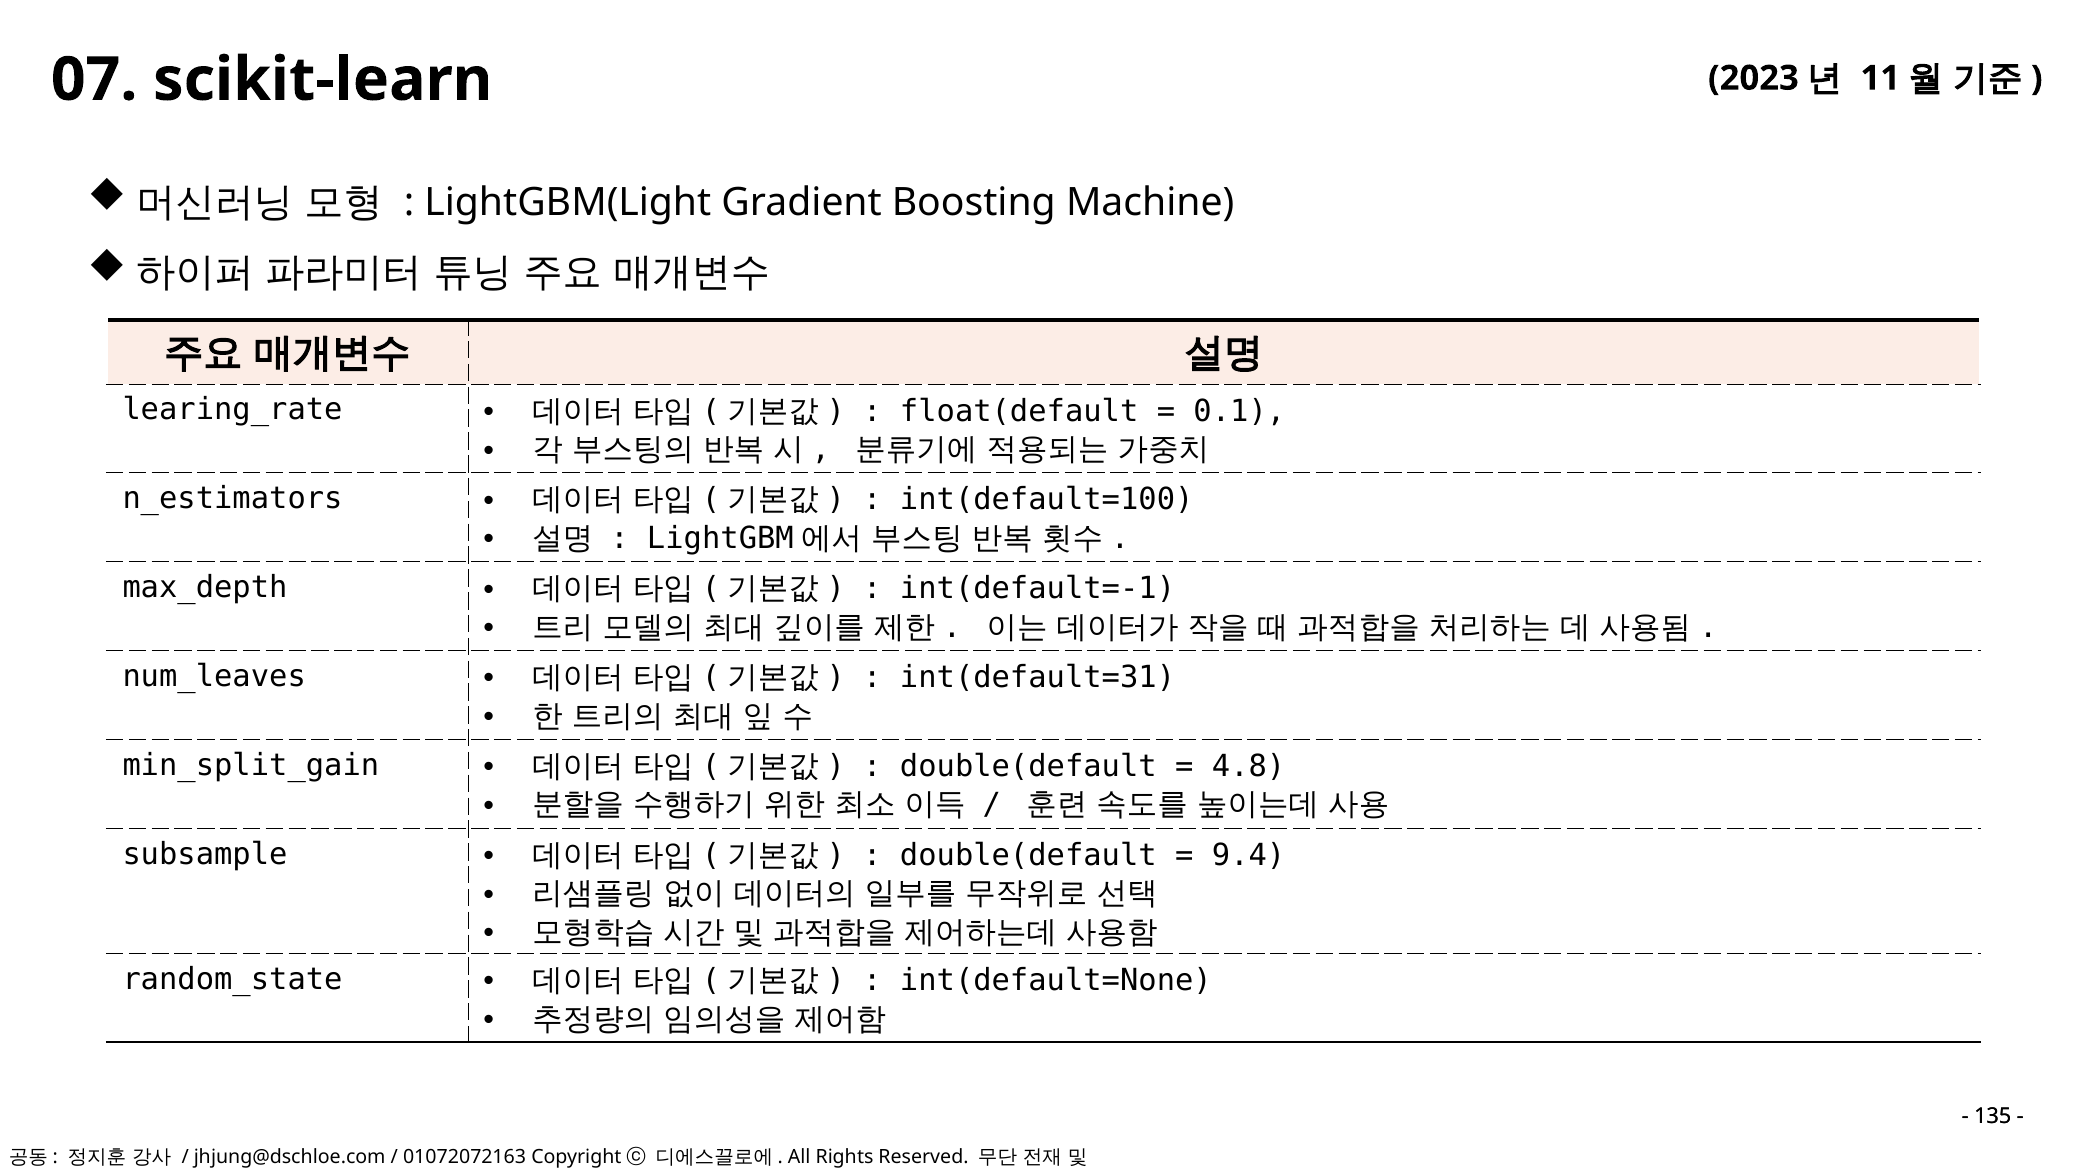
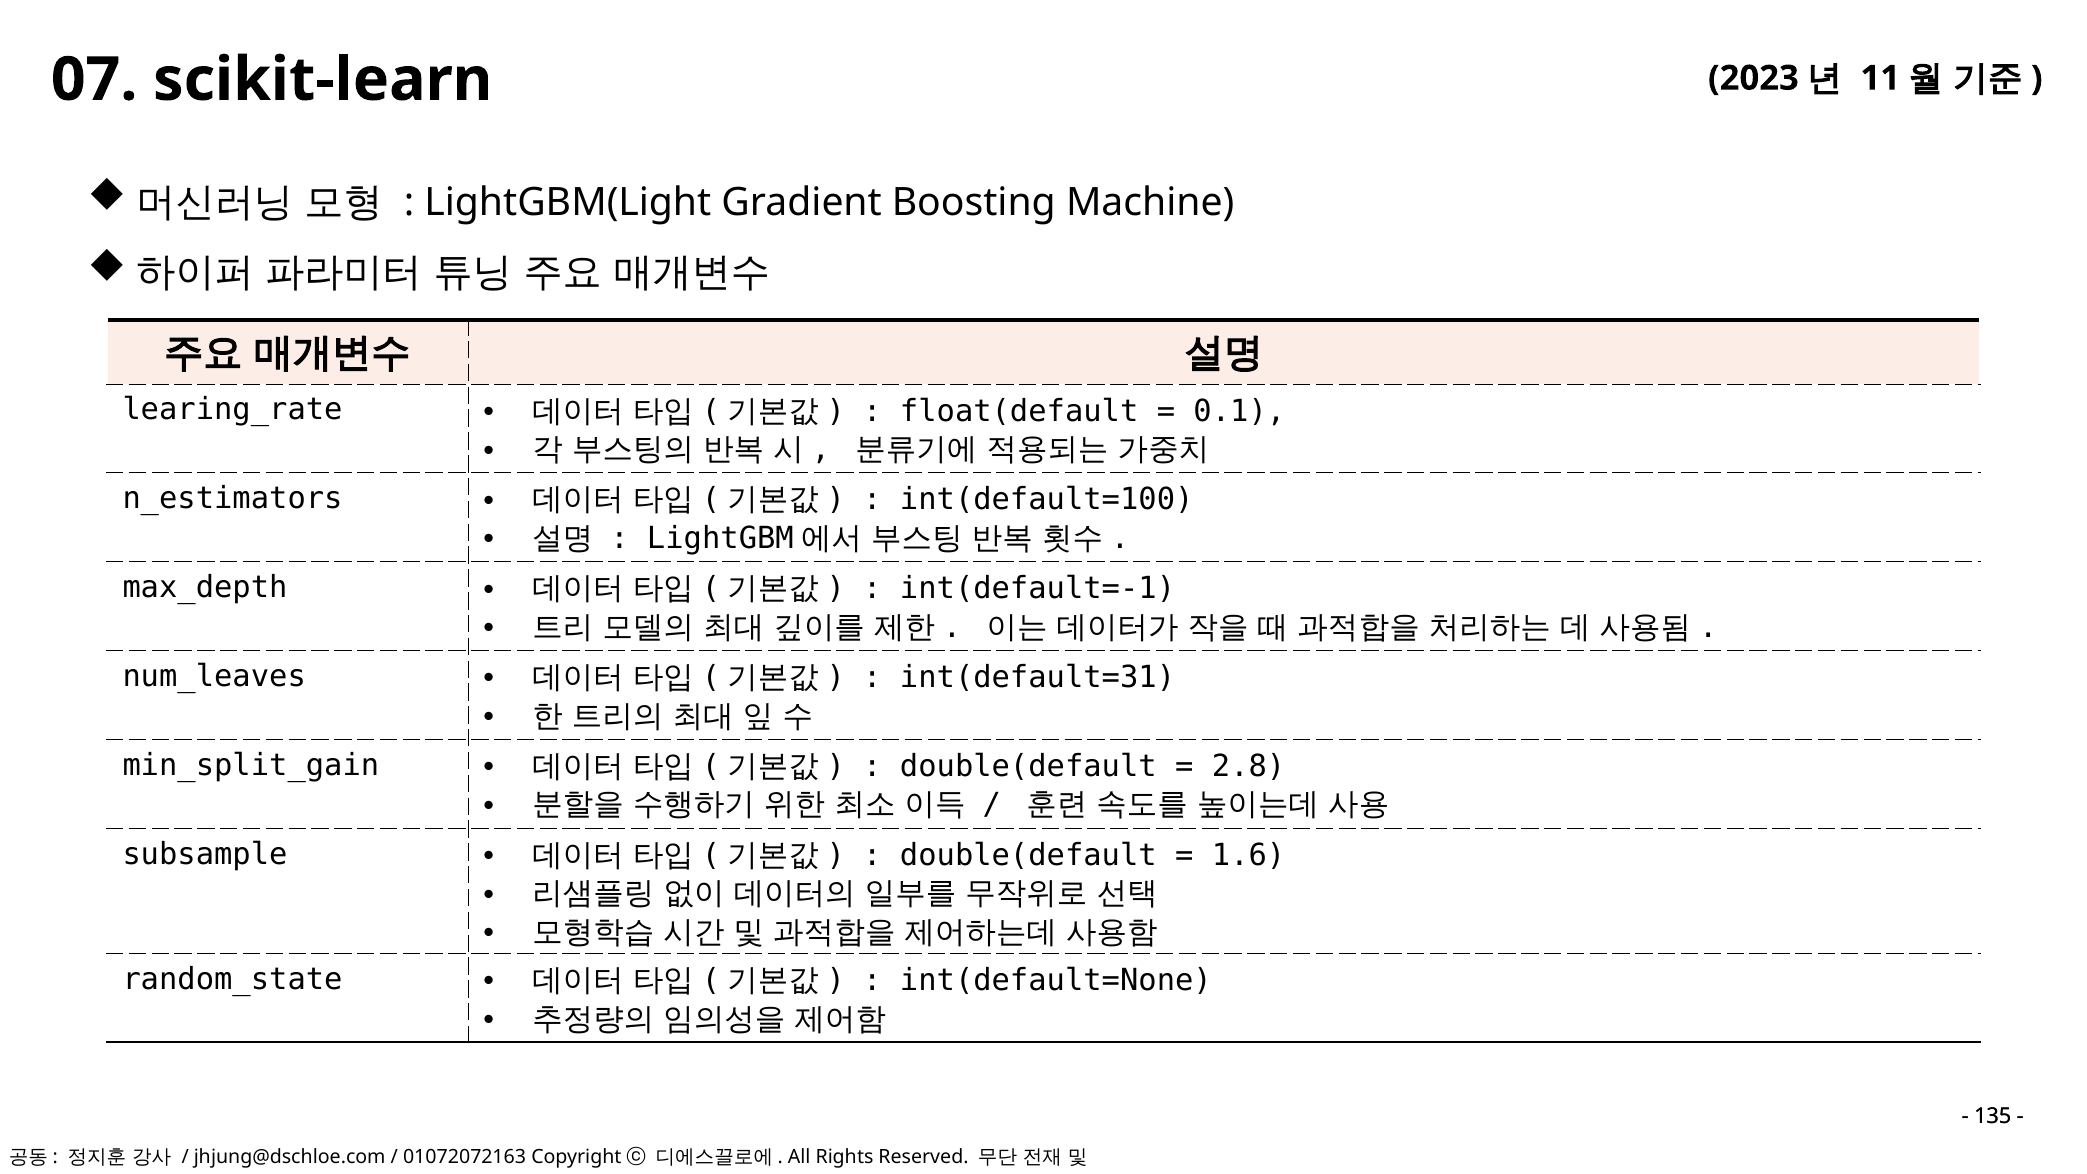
4.8: 4.8 -> 2.8 (1249, 766)
9.4: 9.4 -> 1.6 (1249, 855)
